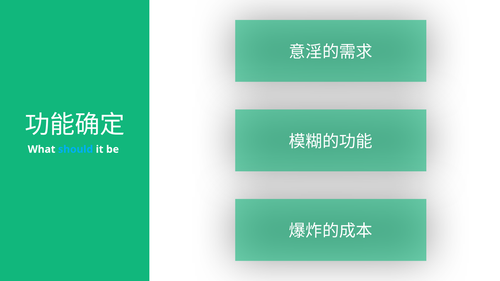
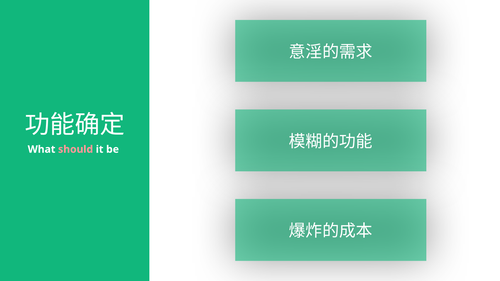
should colour: light blue -> pink (76, 149)
